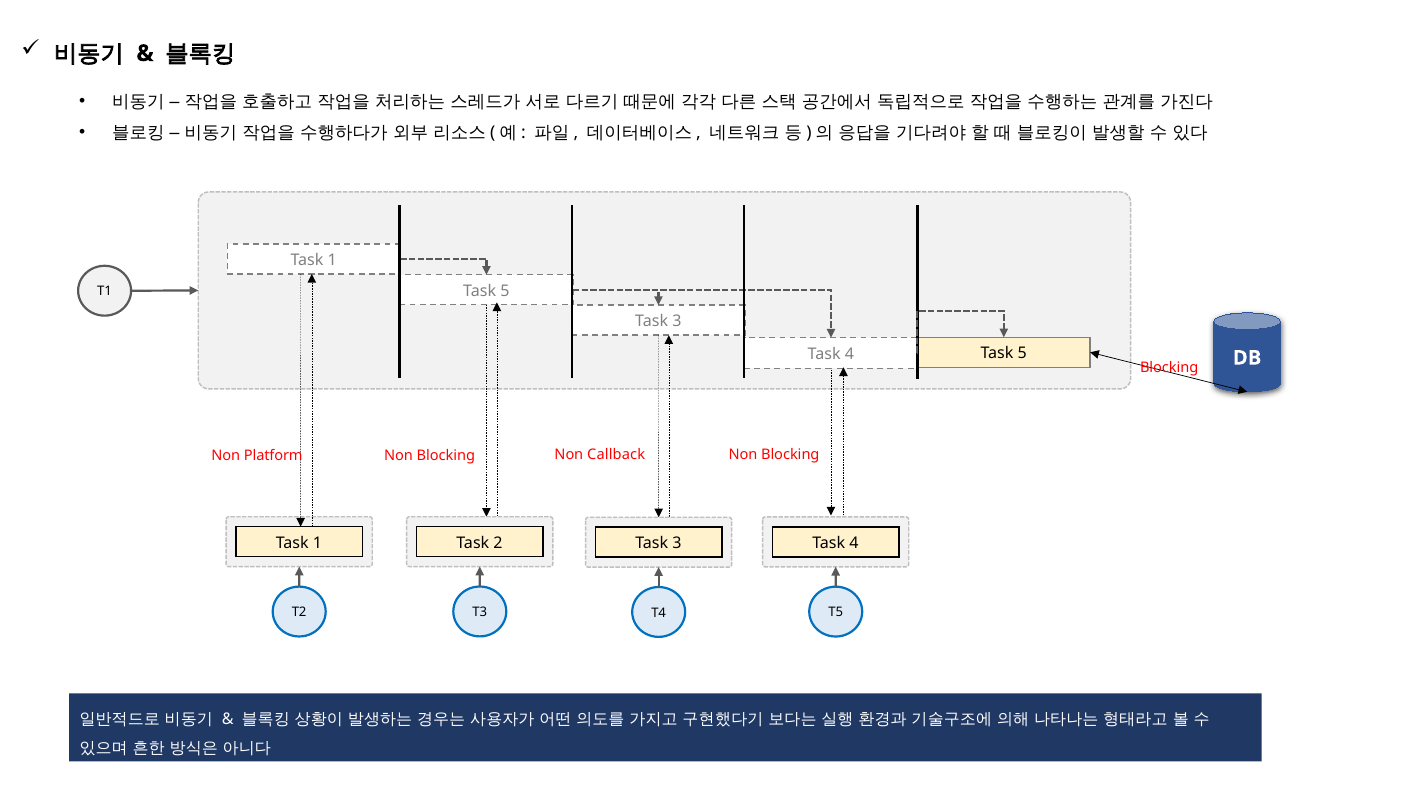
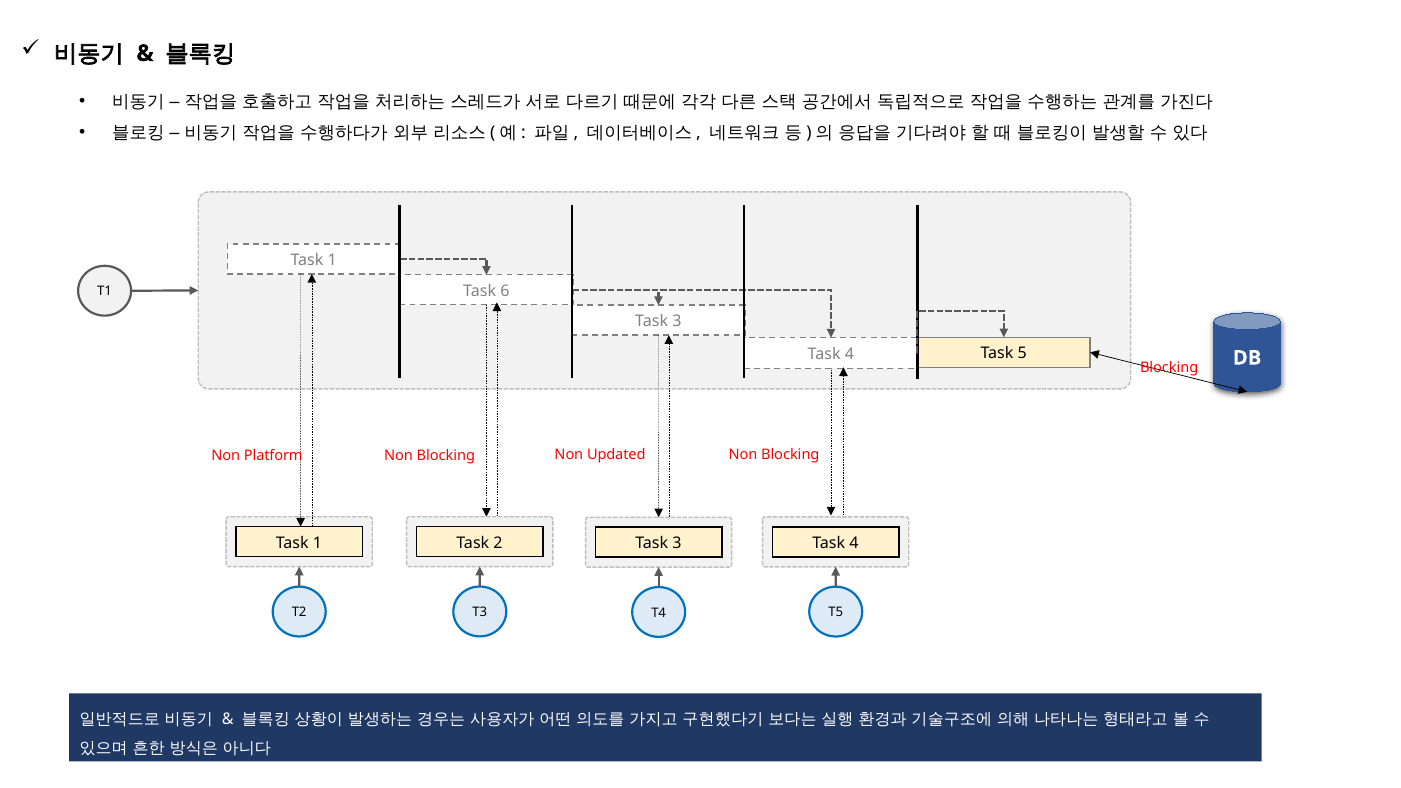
T1 Task 5: 5 -> 6 (505, 291)
Callback: Callback -> Updated (616, 454)
